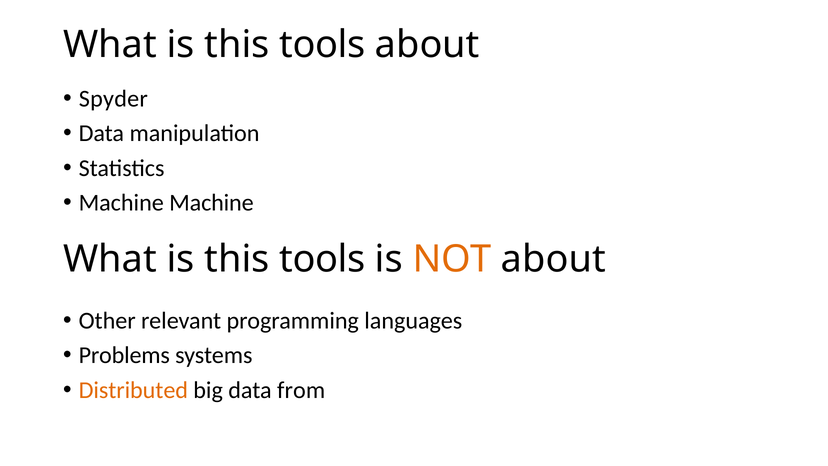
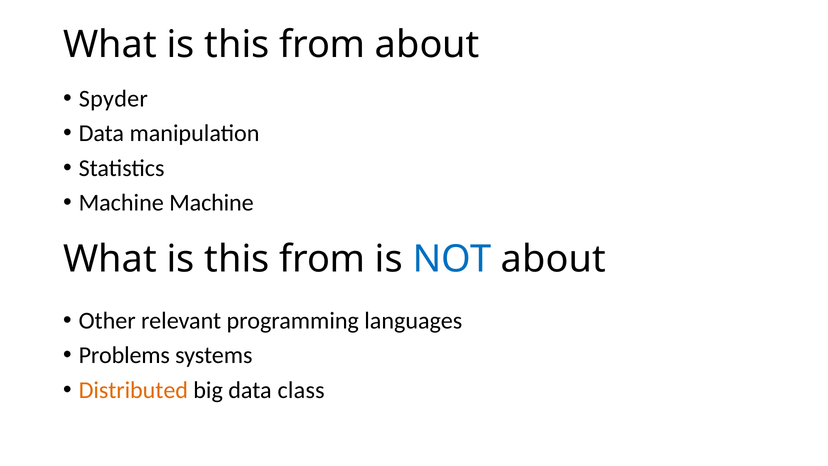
tools: tools -> from (322, 45)
tools: tools -> from (322, 259)
NOT colour: orange -> blue (452, 259)
from: from -> class (301, 390)
